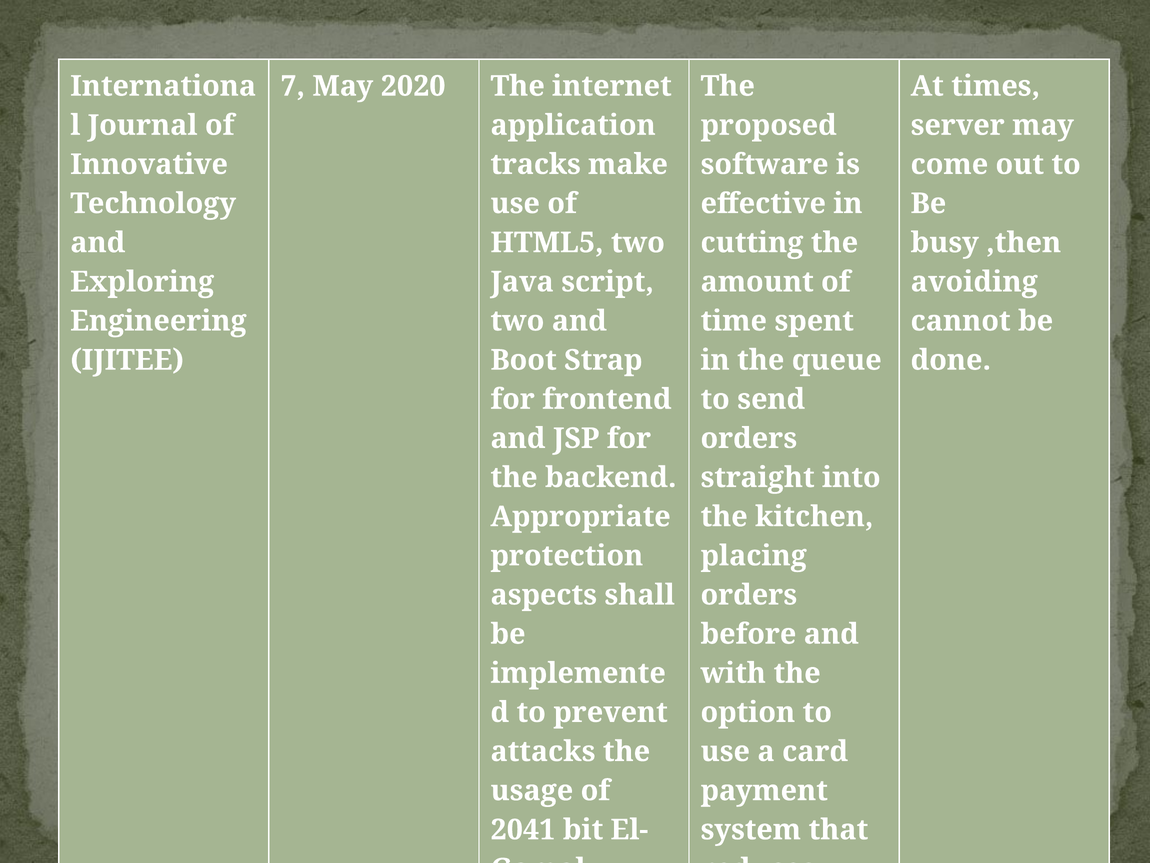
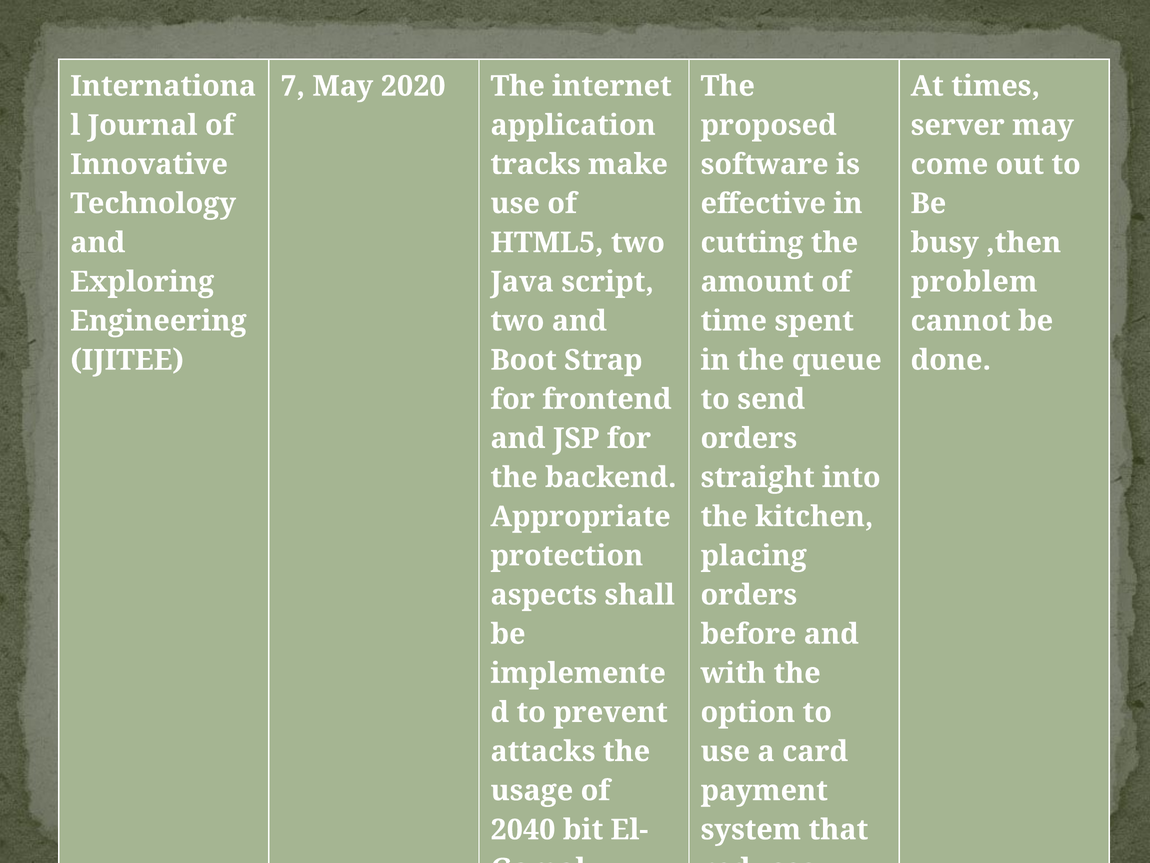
avoiding: avoiding -> problem (974, 282)
2041: 2041 -> 2040 (523, 829)
